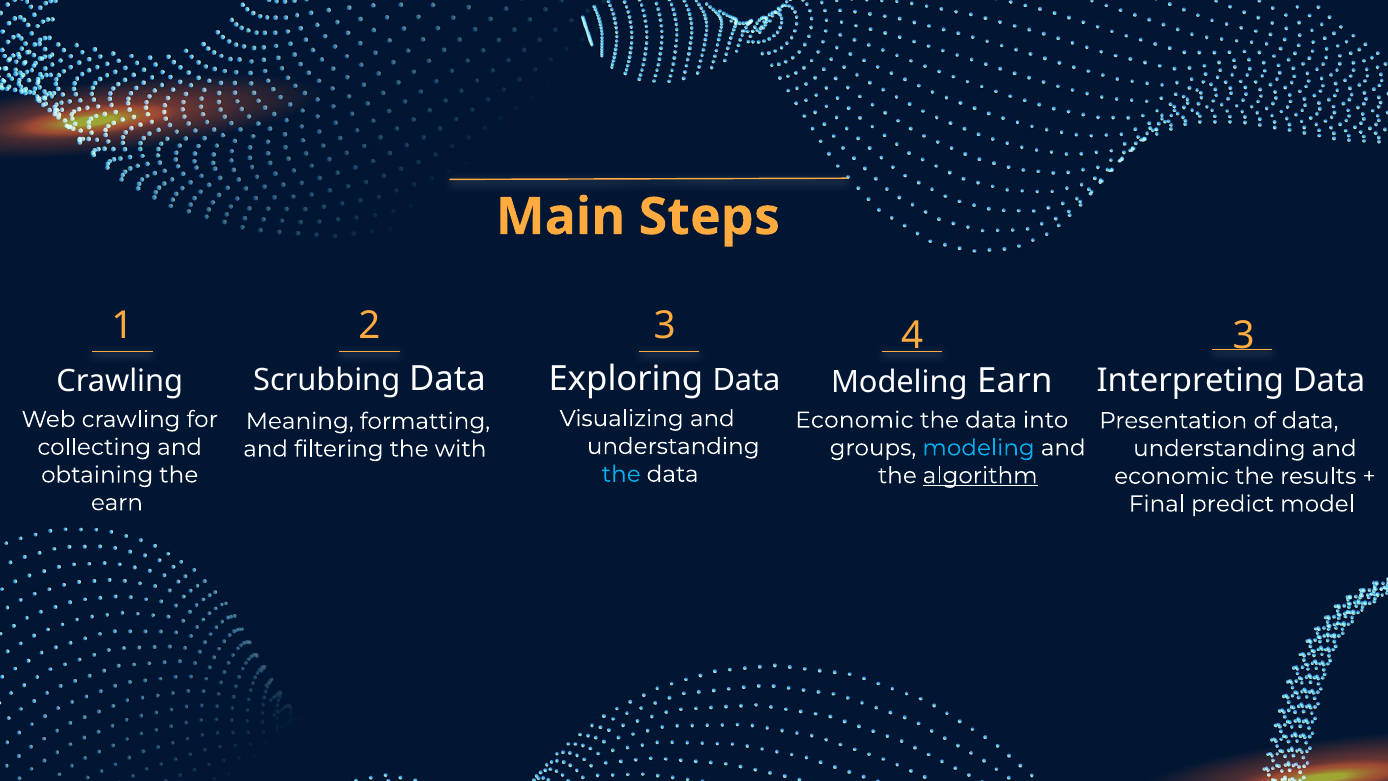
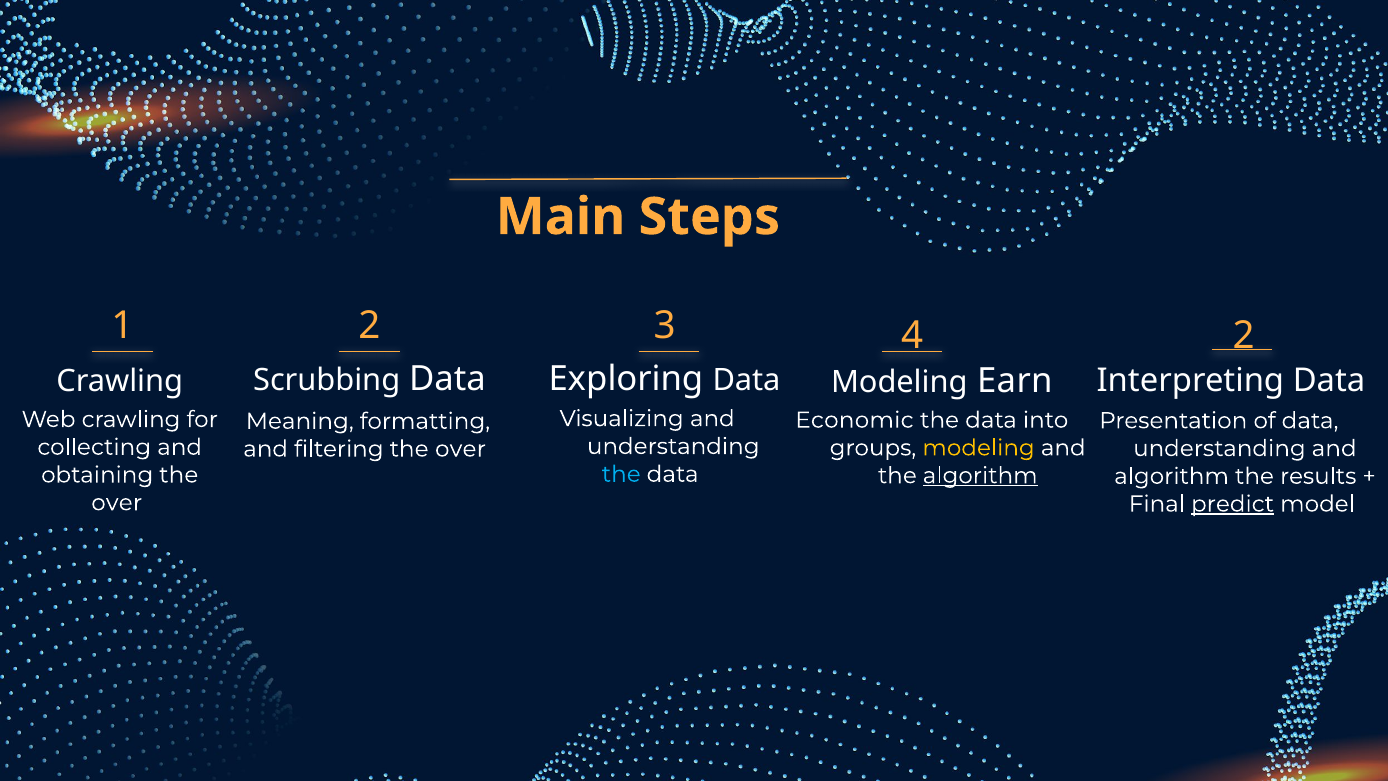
3: 3 -> 2 (1244, 336)
modeling colour: light blue -> yellow (979, 448)
filtering the with: with -> over (460, 449)
economic: economic -> algorithm (1172, 476)
earn: earn -> over (117, 503)
predict underline: none -> present (1233, 504)
